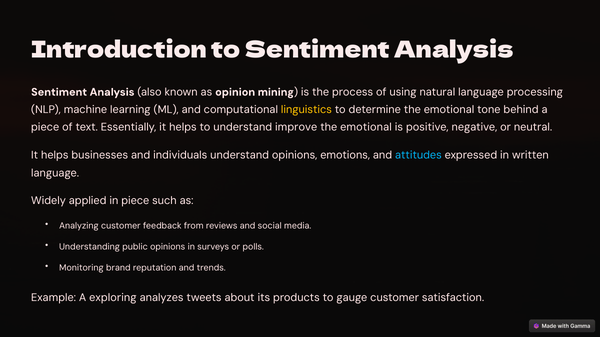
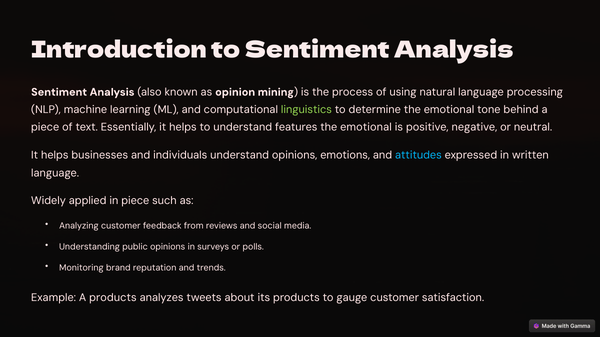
linguistics colour: yellow -> light green (306, 110)
improve: improve -> features (296, 128)
A exploring: exploring -> products (113, 298)
